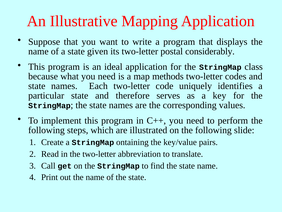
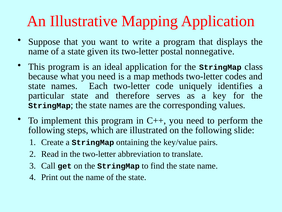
considerably: considerably -> nonnegative (210, 51)
